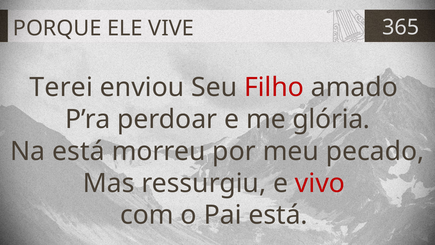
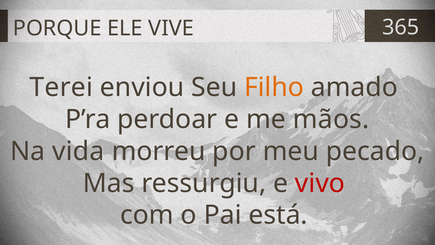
Filho colour: red -> orange (274, 87)
glória: glória -> mãos (331, 119)
Na está: está -> vida (78, 151)
